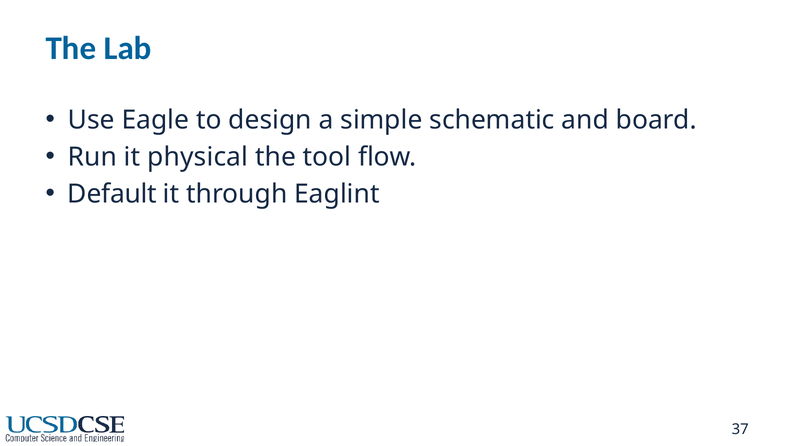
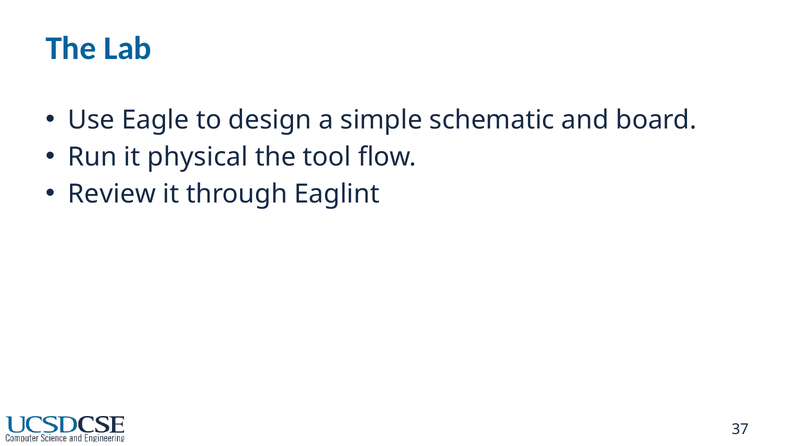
Default: Default -> Review (112, 194)
